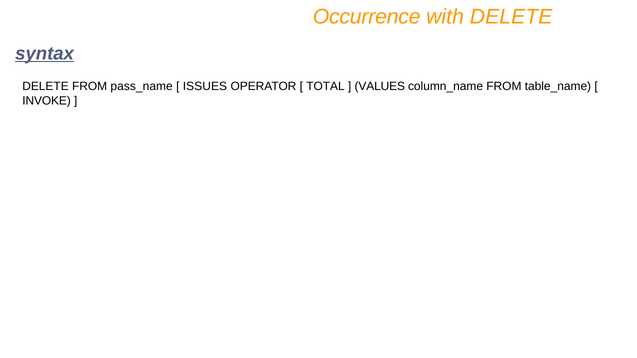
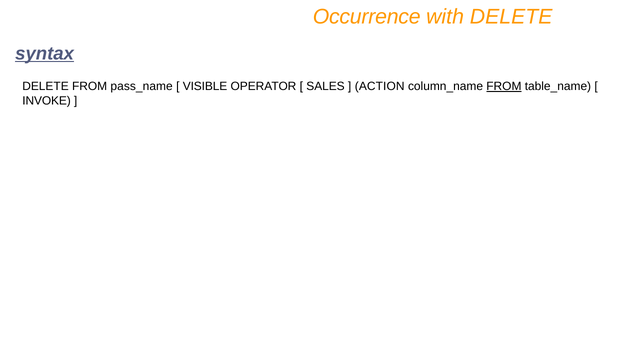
ISSUES: ISSUES -> VISIBLE (205, 86)
TOTAL: TOTAL -> SALES (326, 86)
VALUES: VALUES -> ACTION (380, 86)
FROM underline: none -> present (504, 86)
